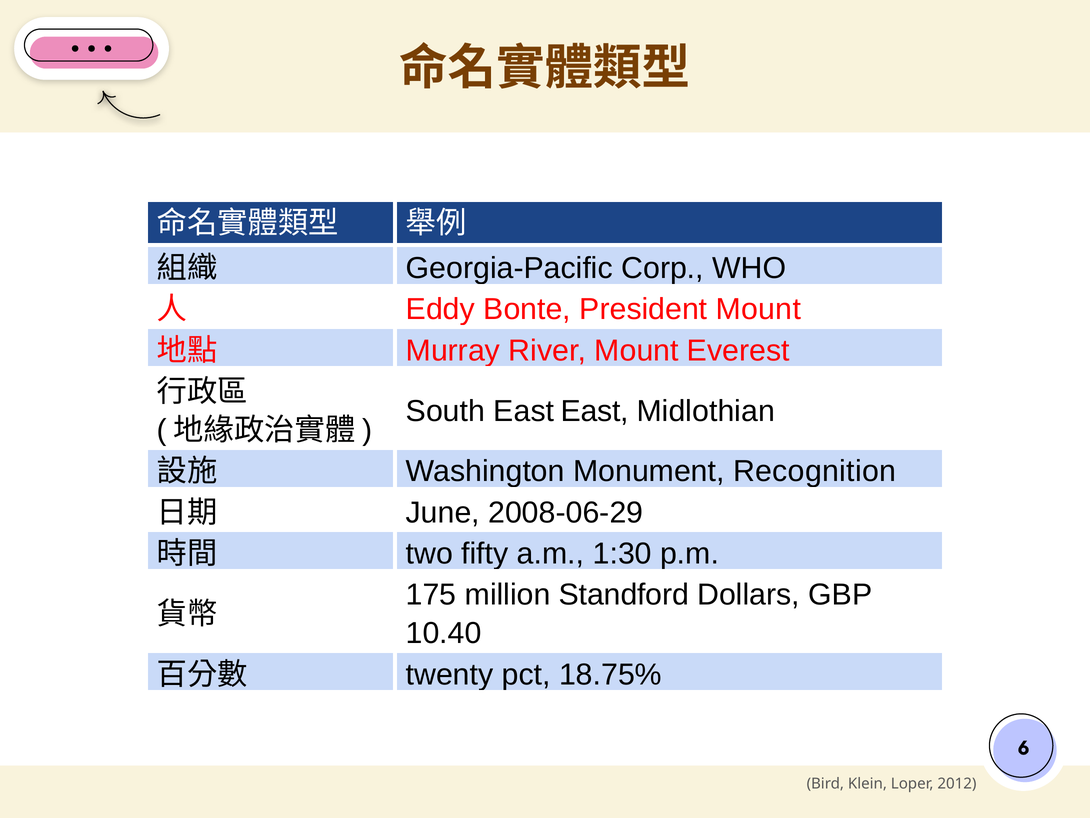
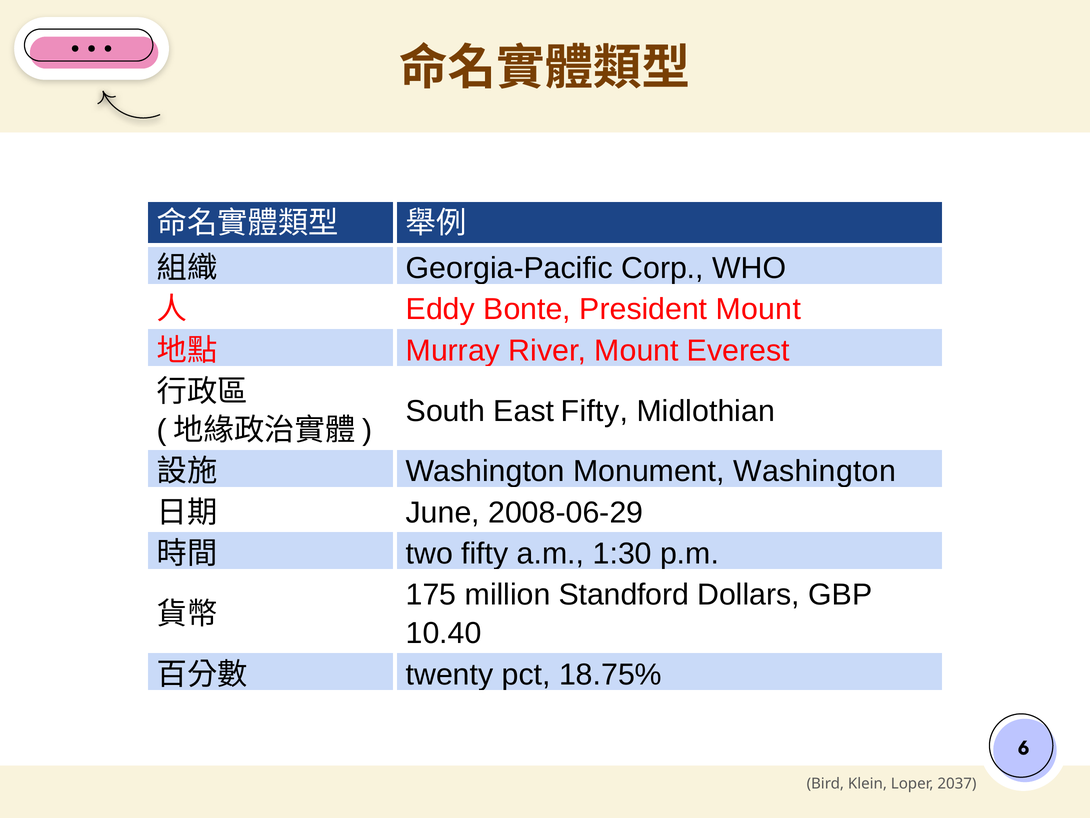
East East: East -> Fifty (594, 411)
Monument Recognition: Recognition -> Washington (815, 471)
2012: 2012 -> 2037 (957, 783)
